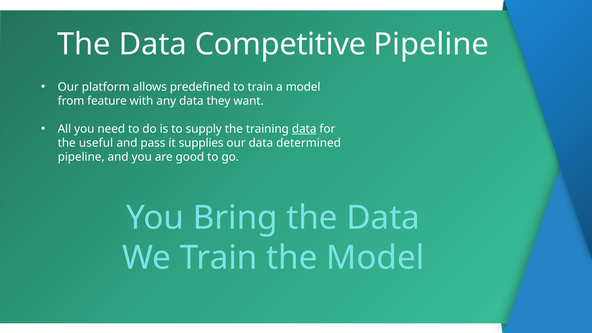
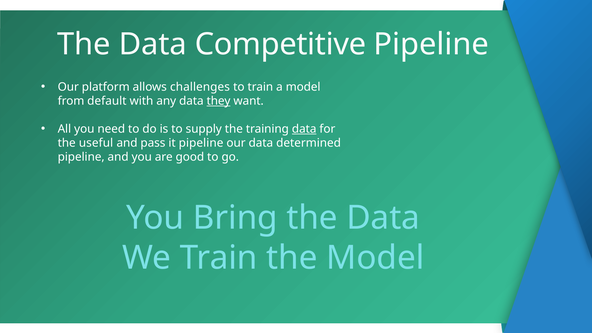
predefined: predefined -> challenges (200, 87)
feature: feature -> default (107, 101)
they underline: none -> present (219, 101)
it supplies: supplies -> pipeline (201, 143)
